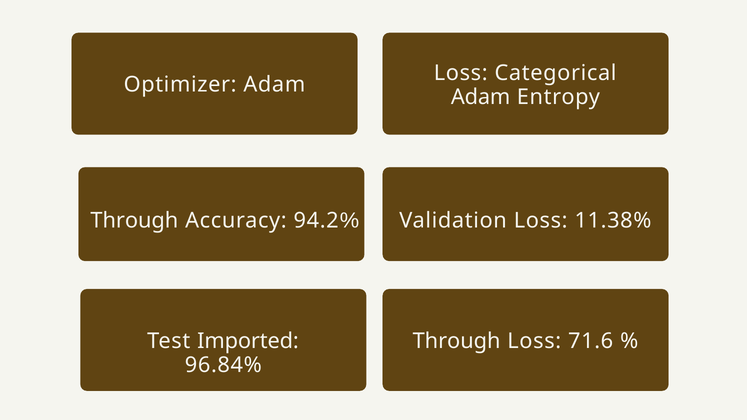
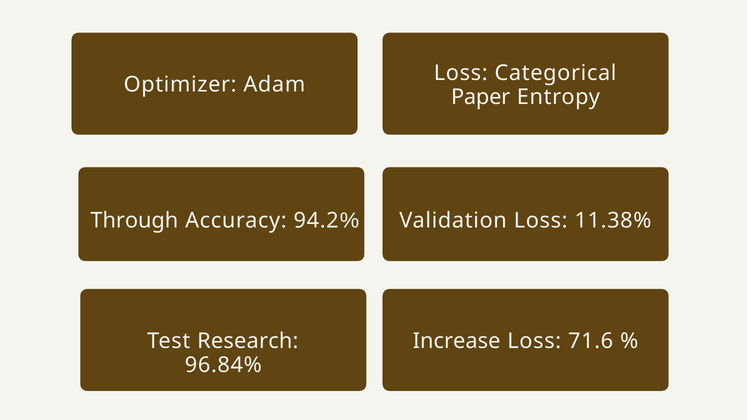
Adam: Adam -> Paper (481, 97)
Imported: Imported -> Research (248, 341)
Through: Through -> Increase (457, 341)
